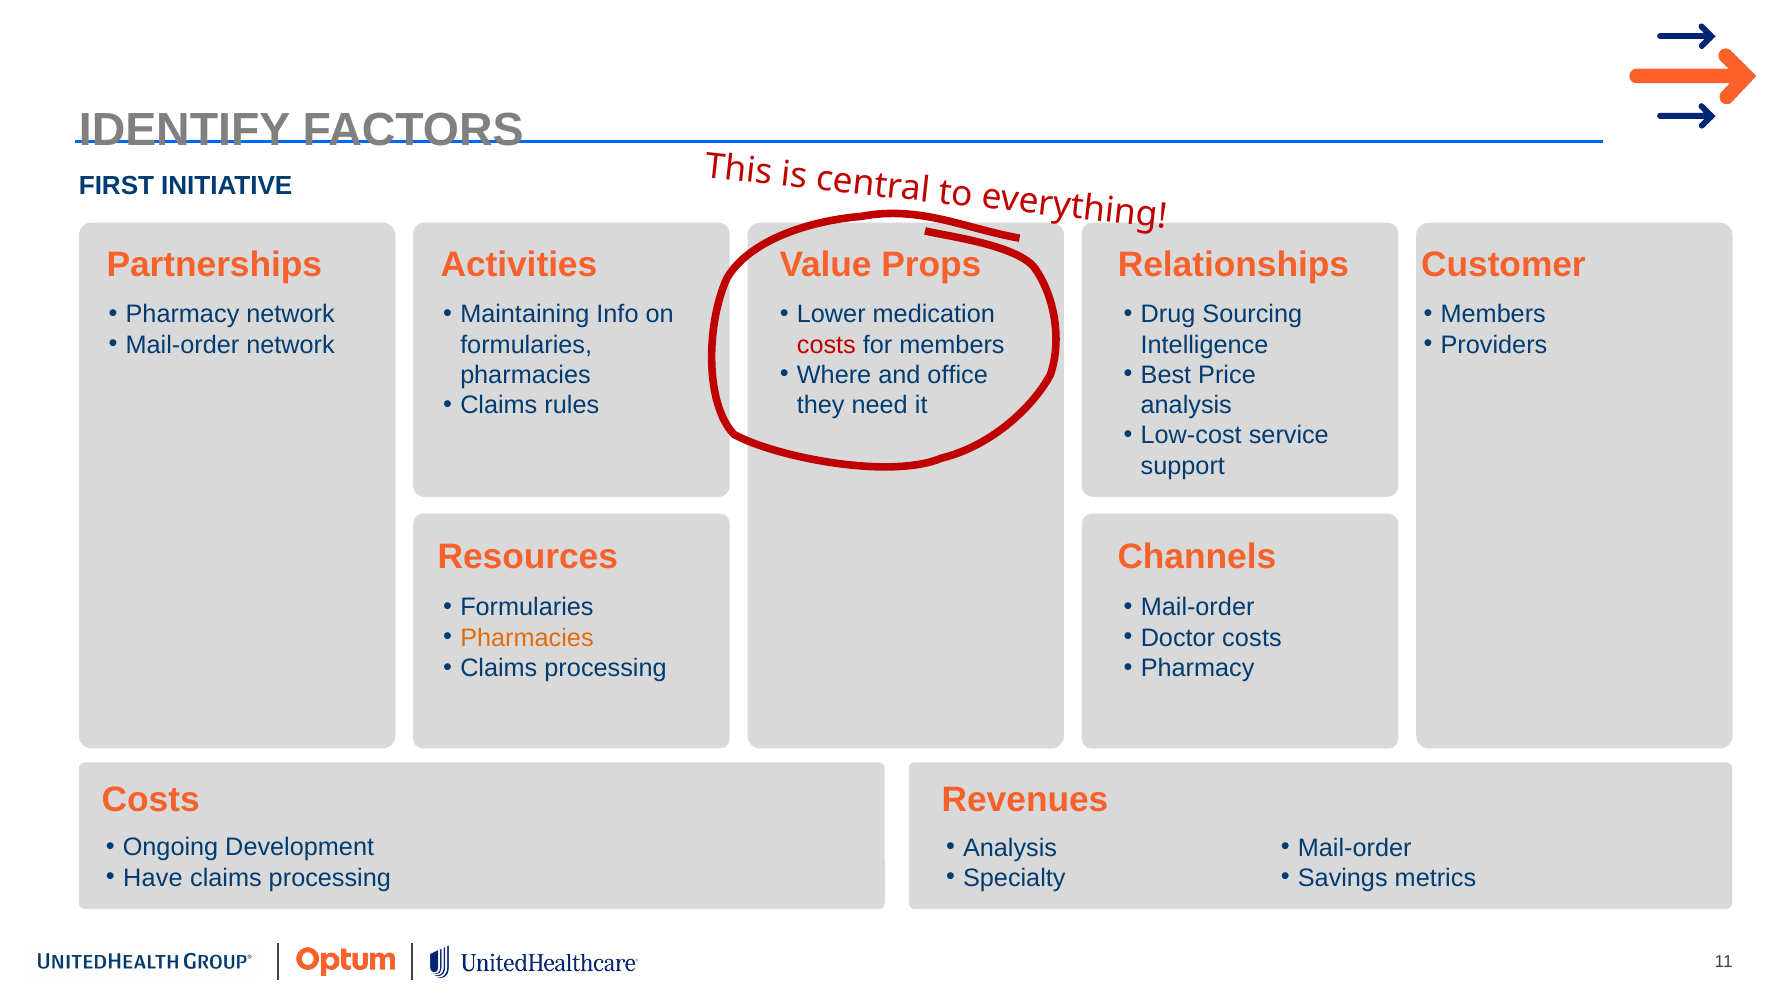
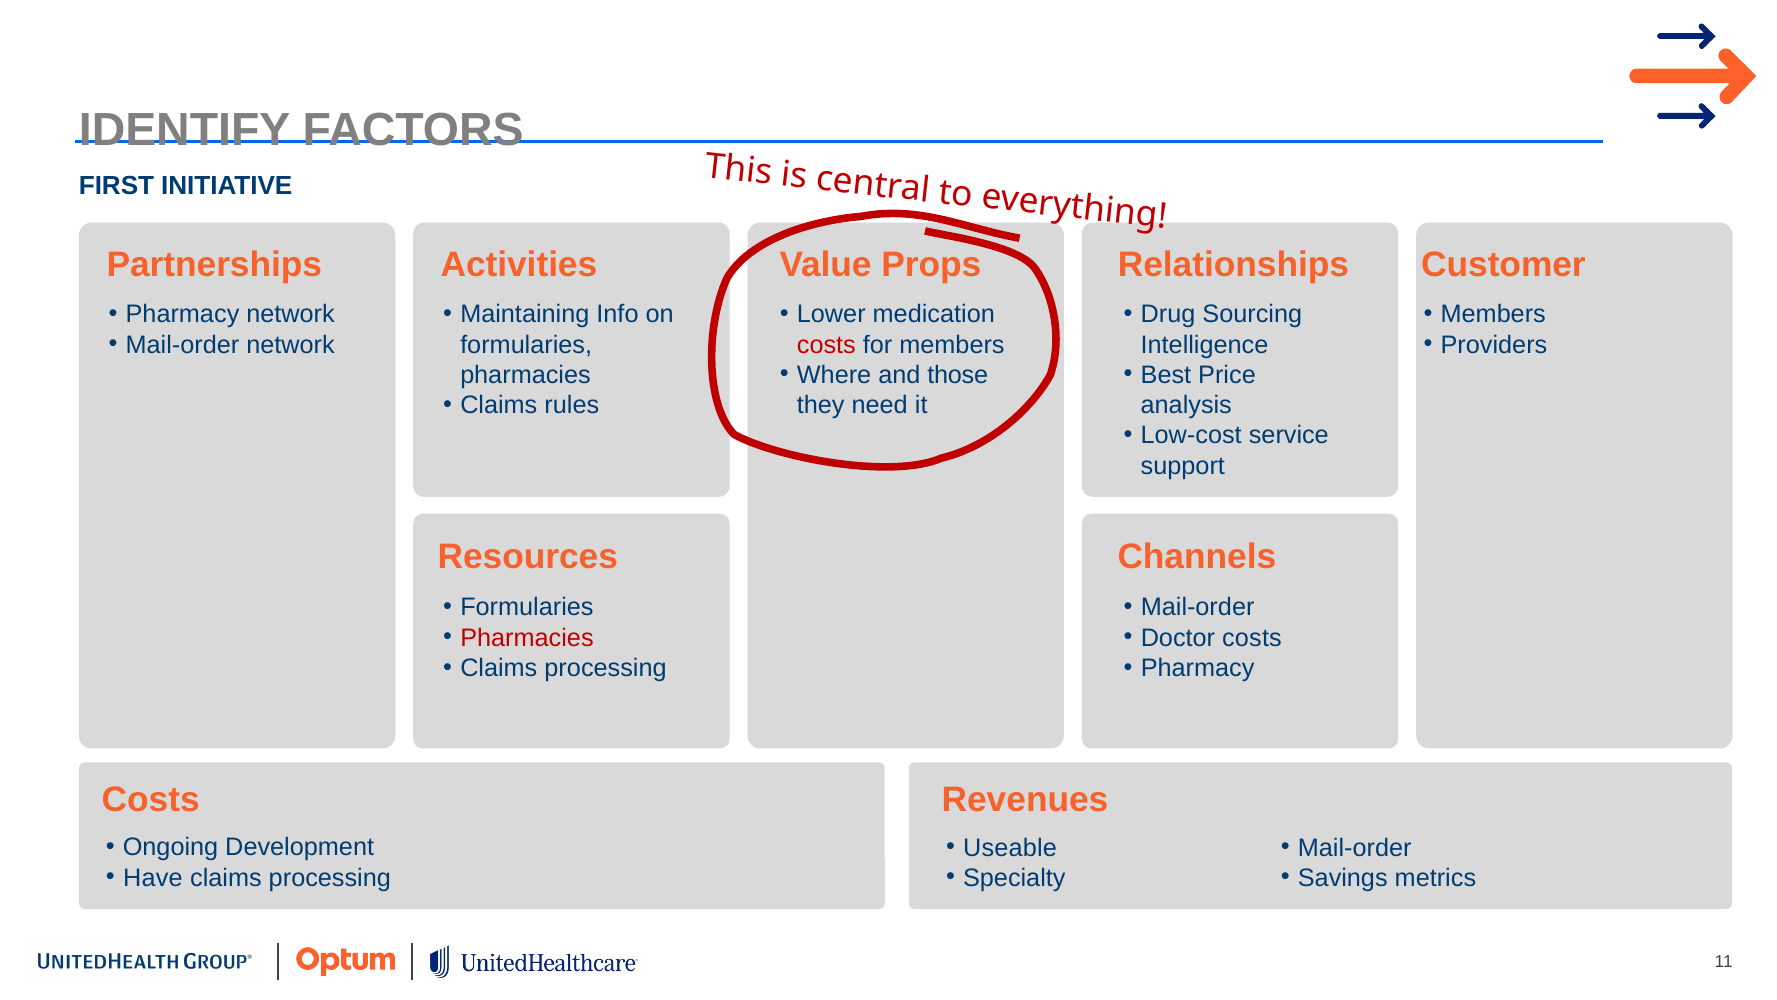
office: office -> those (958, 375)
Pharmacies colour: orange -> red (527, 638)
Analysis: Analysis -> Useable (1010, 847)
